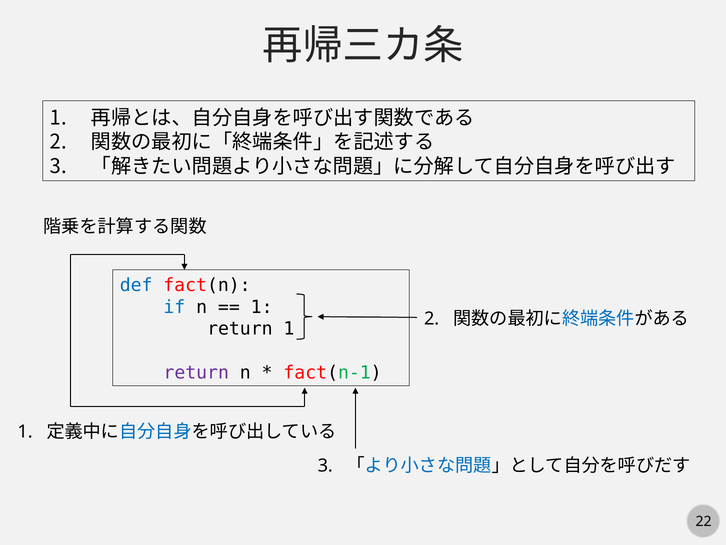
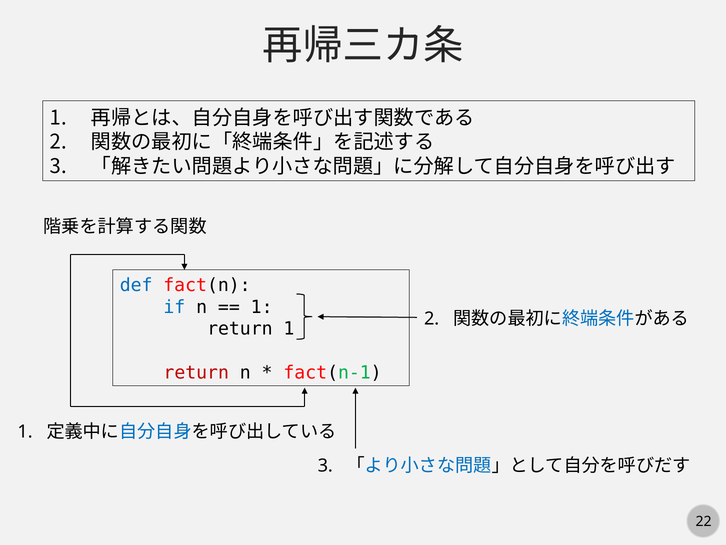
return colour: purple -> red (196, 372)
